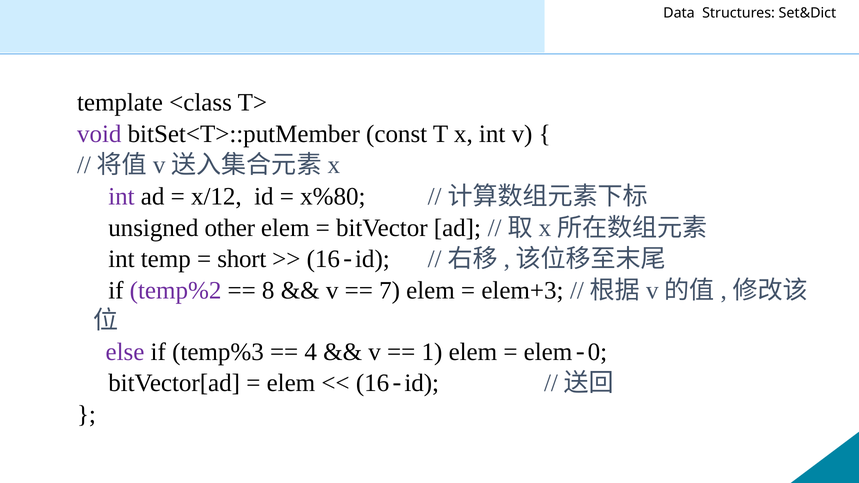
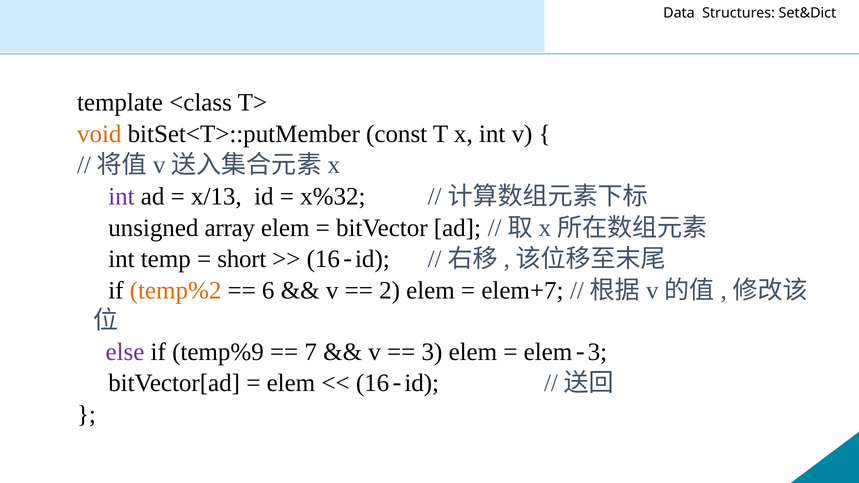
void colour: purple -> orange (99, 134)
x/12: x/12 -> x/13 (216, 197)
x%80: x%80 -> x%32 (333, 197)
other: other -> array (230, 228)
temp%2 colour: purple -> orange (176, 291)
8: 8 -> 6 (268, 291)
7: 7 -> 2 (390, 291)
elem+3: elem+3 -> elem+7 (522, 291)
temp%3: temp%3 -> temp%9 (218, 352)
4: 4 -> 7 (311, 352)
1: 1 -> 3 (432, 352)
0: 0 -> 3 (597, 352)
